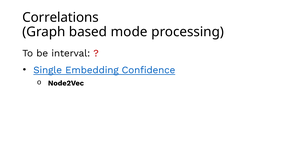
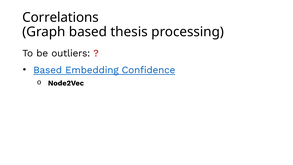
mode: mode -> thesis (129, 32)
interval: interval -> outliers (71, 53)
Single: Single -> Based (48, 70)
